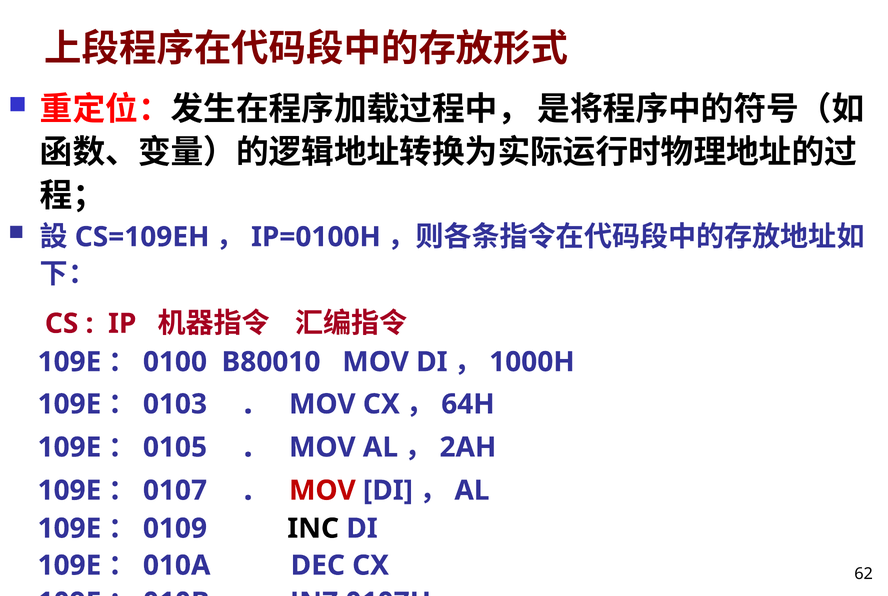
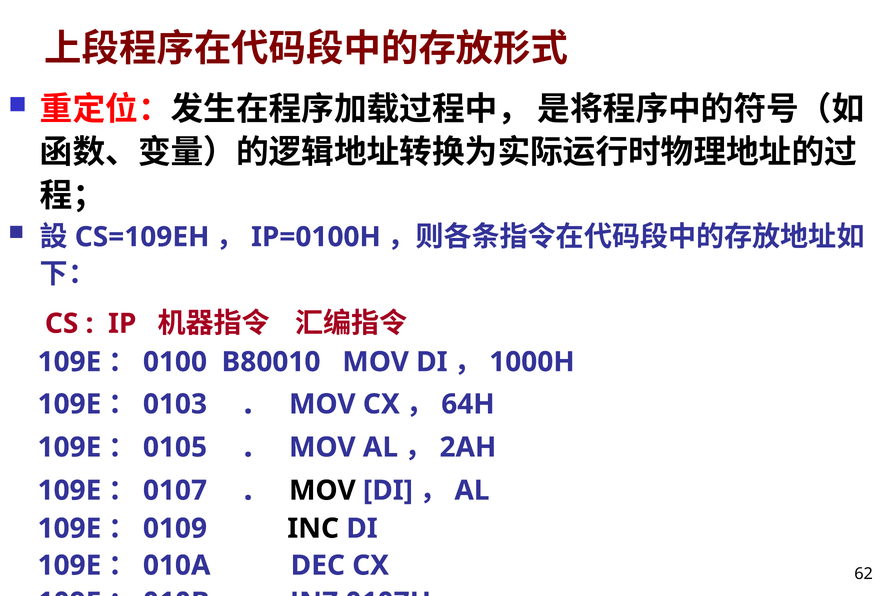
MOV colour: red -> black (322, 491)
